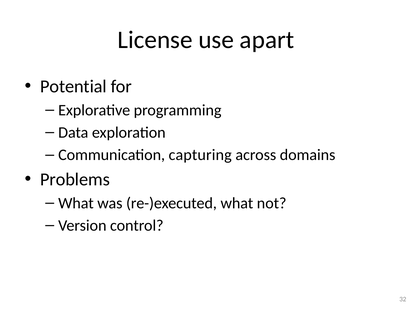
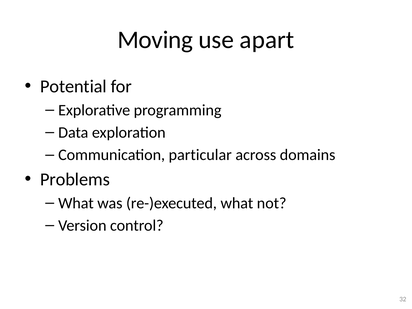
License: License -> Moving (155, 40)
capturing: capturing -> particular (200, 155)
